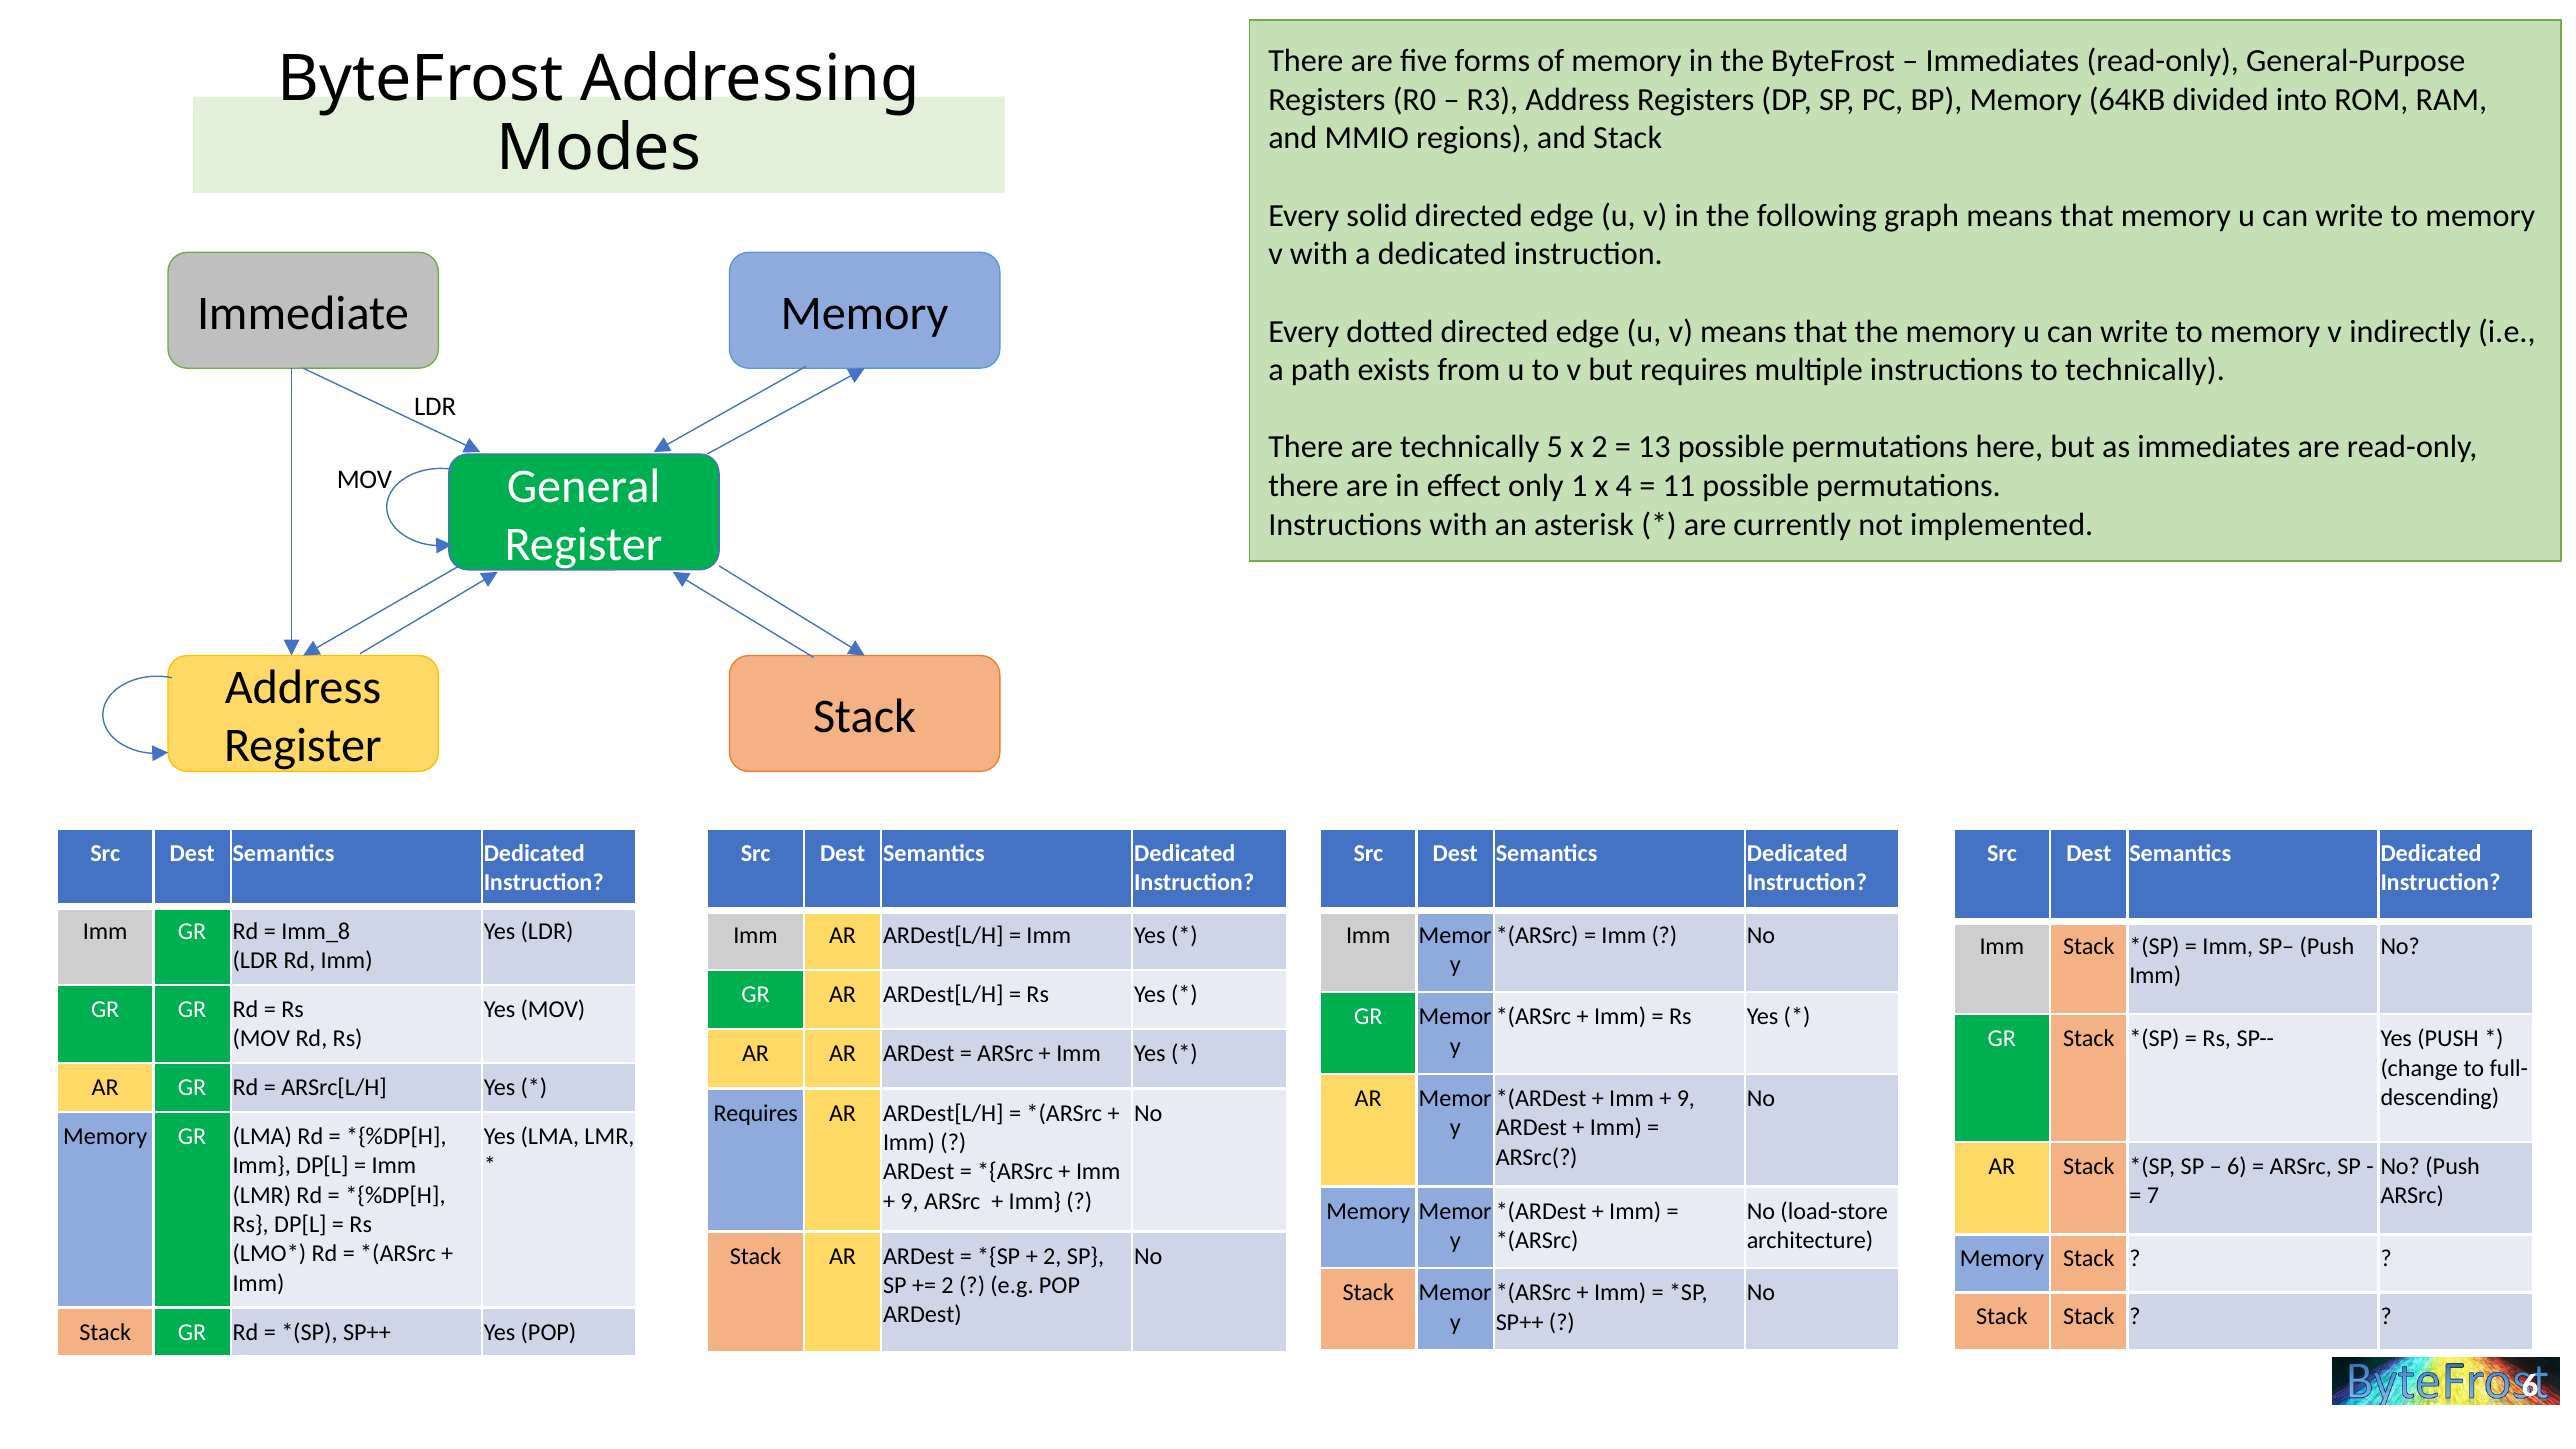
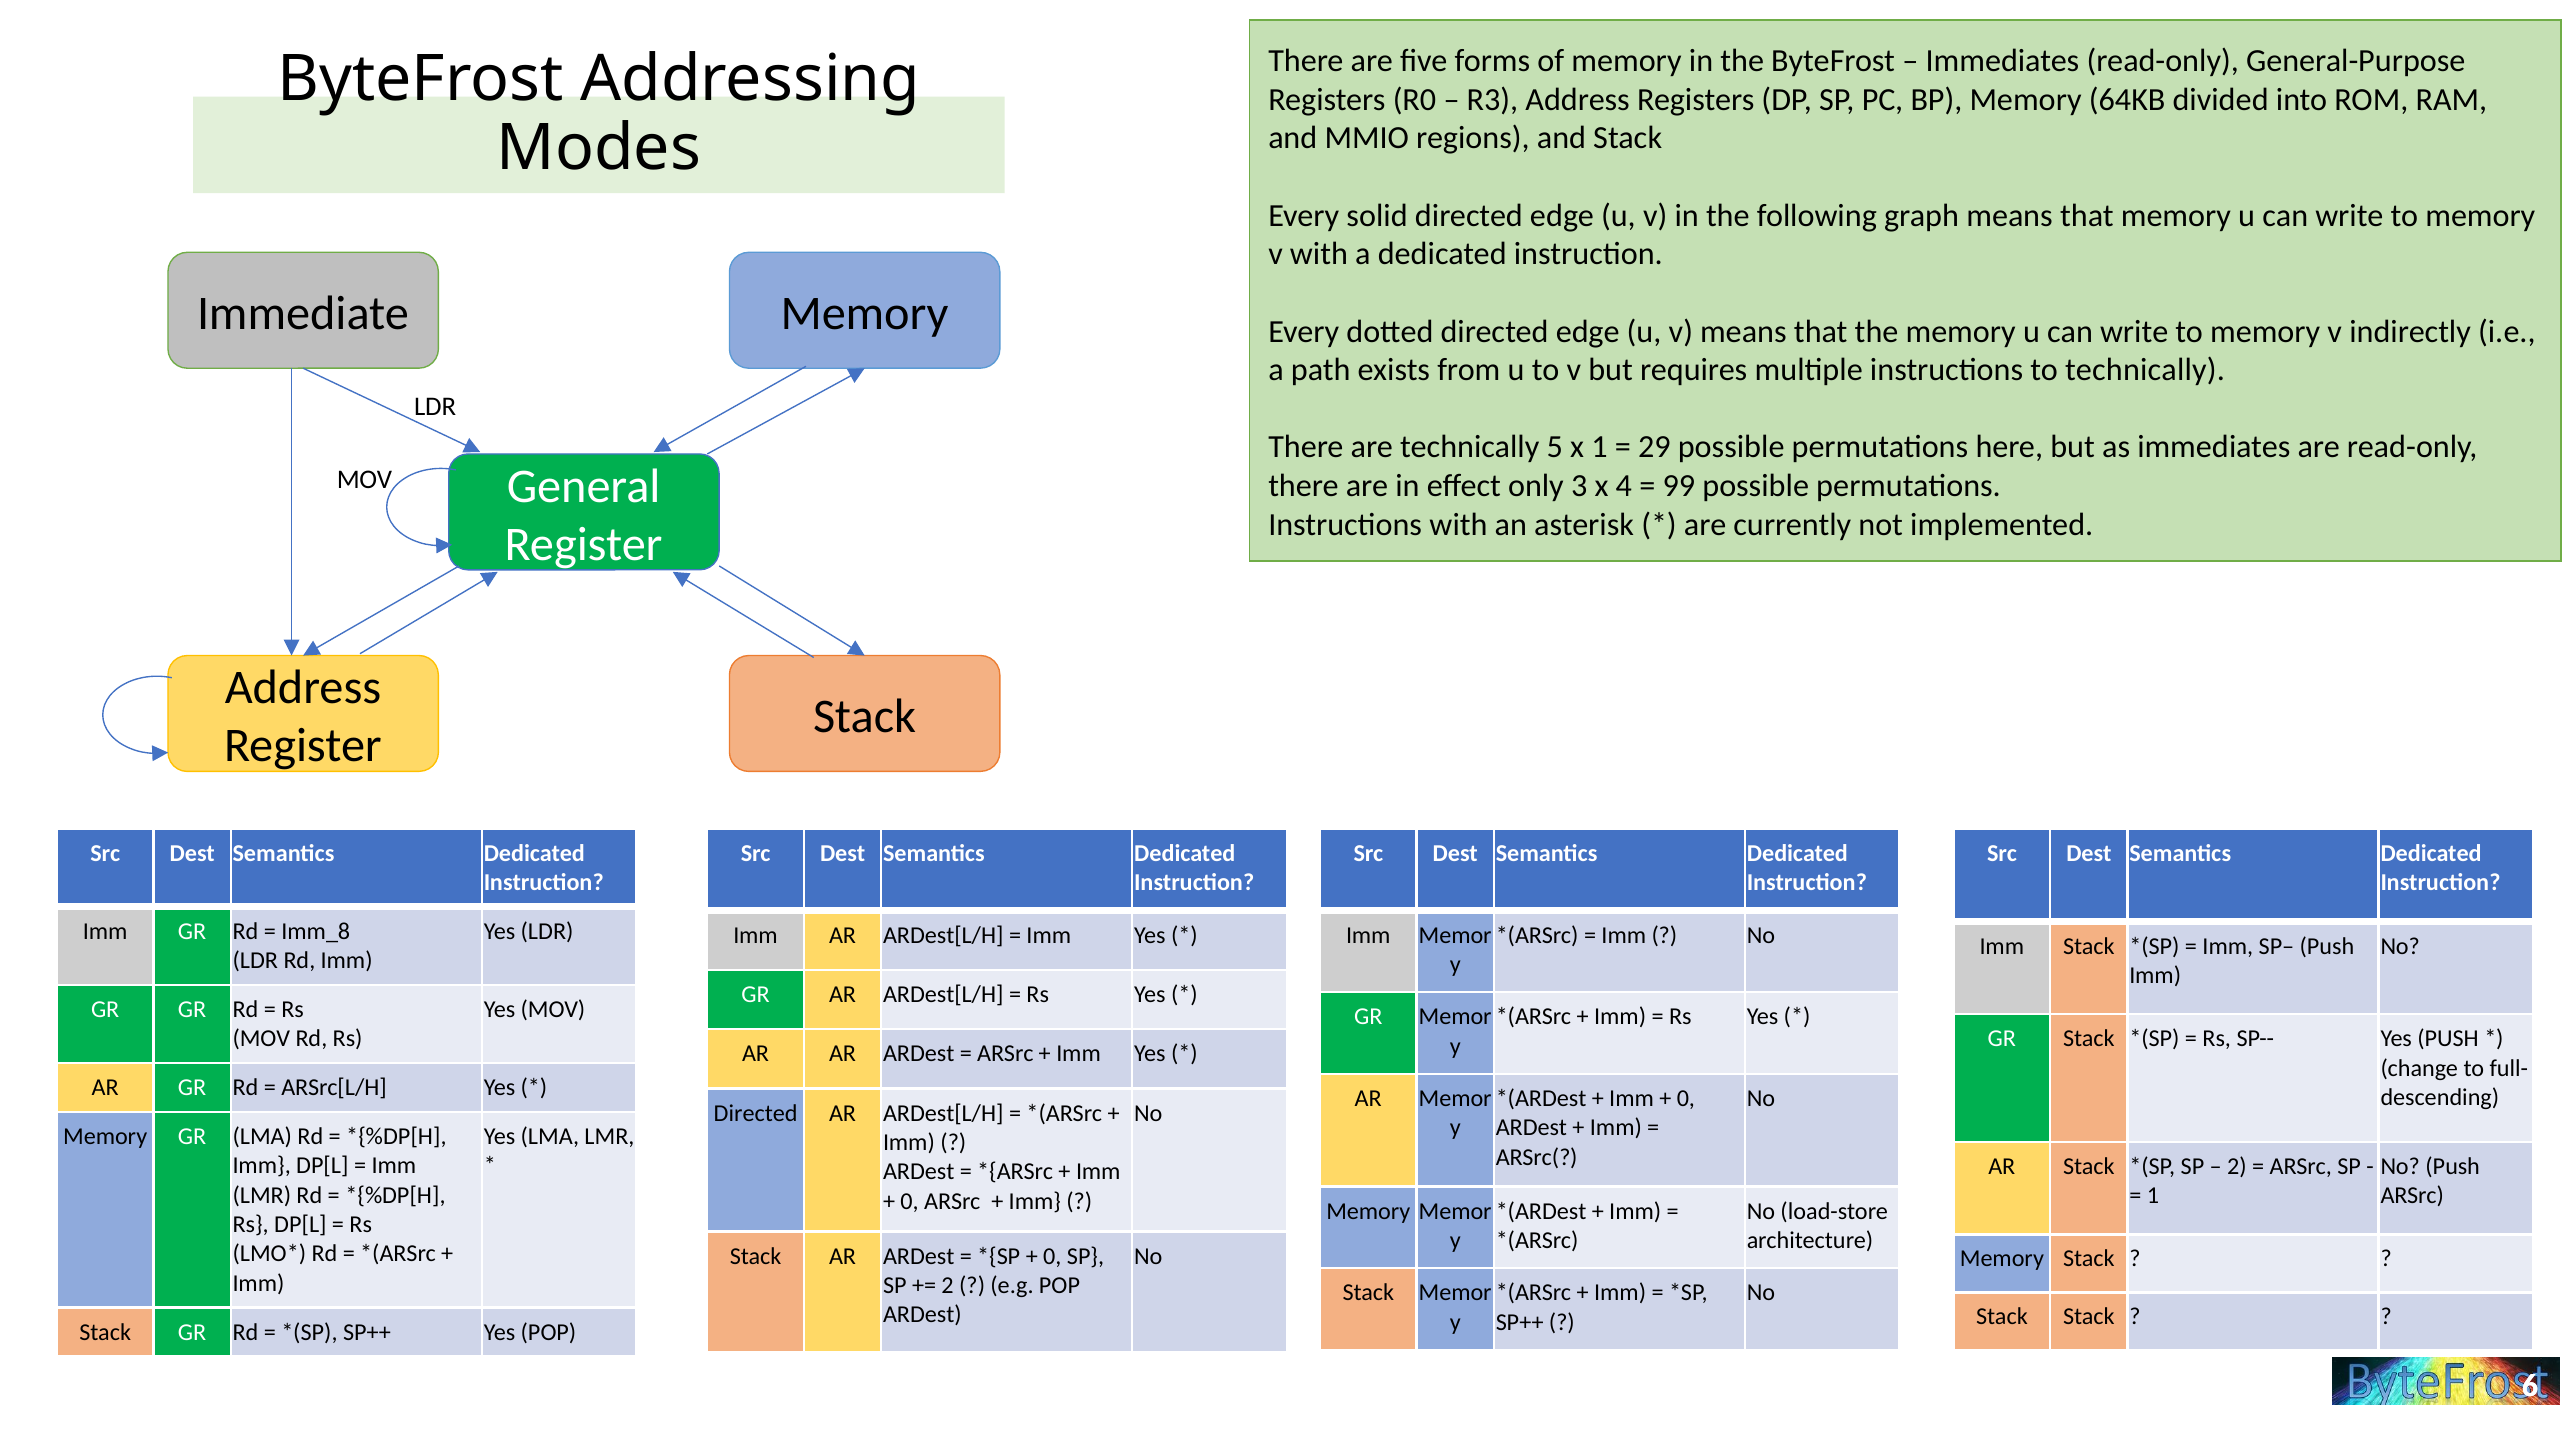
x 2: 2 -> 1 (1599, 447)
13: 13 -> 29 (1654, 447)
1: 1 -> 3 (1579, 486)
11: 11 -> 99 (1679, 486)
9: 9 -> 0 (1686, 1099)
Requires: Requires -> Directed (756, 1113)
6: 6 -> 2 (2237, 1166)
7: 7 -> 1 (2153, 1196)
9: 9 -> 0 (910, 1201)
2: 2 -> 0 (1052, 1256)
